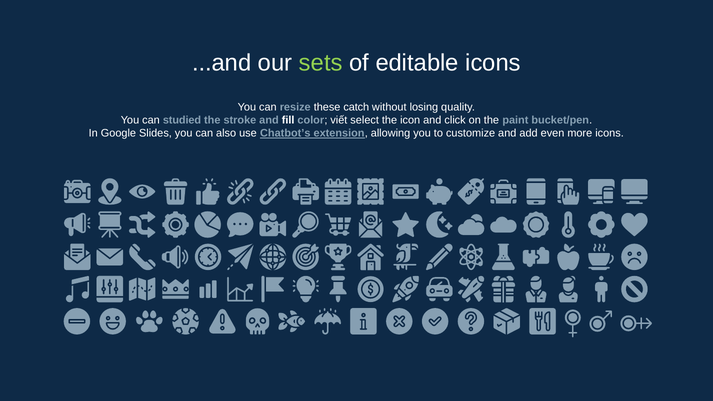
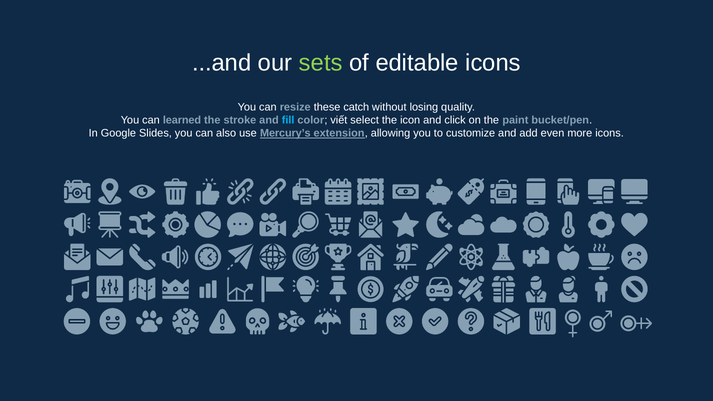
studied: studied -> learned (182, 120)
fill colour: white -> light blue (288, 120)
Chatbot’s: Chatbot’s -> Mercury’s (285, 133)
